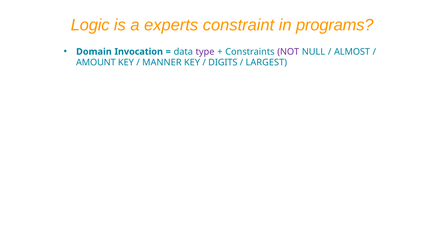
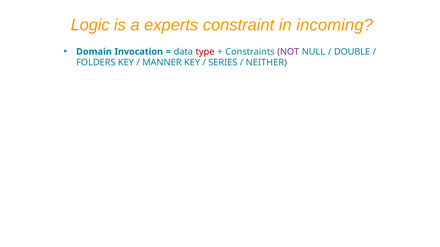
programs: programs -> incoming (335, 25)
type colour: purple -> red (205, 52)
ALMOST: ALMOST -> DOUBLE (352, 52)
AMOUNT: AMOUNT -> FOLDERS (96, 63)
DIGITS: DIGITS -> SERIES (223, 63)
LARGEST: LARGEST -> NEITHER (266, 63)
